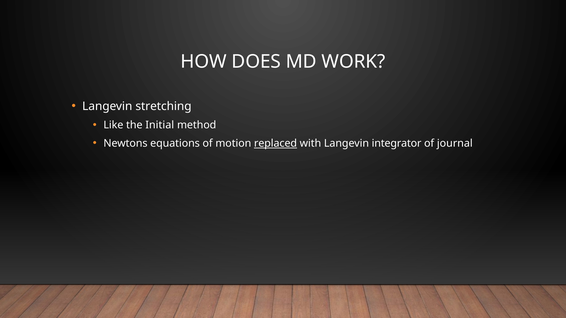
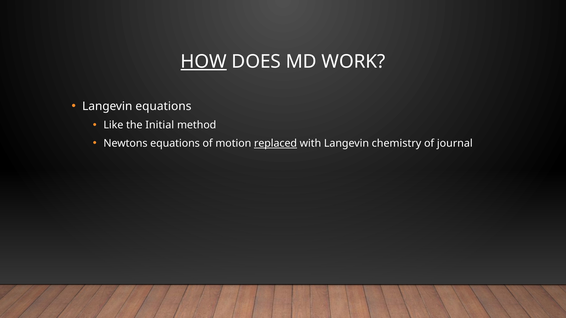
HOW underline: none -> present (204, 62)
Langevin stretching: stretching -> equations (163, 106)
integrator: integrator -> chemistry (397, 143)
